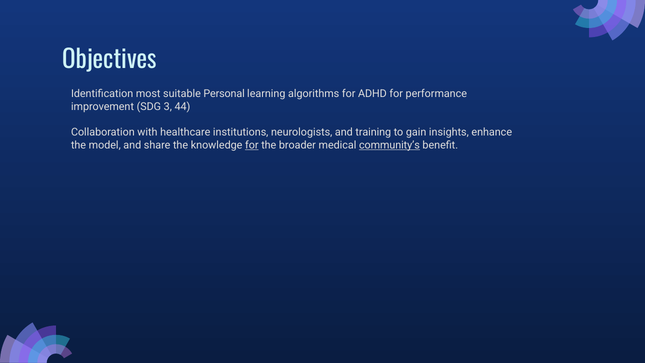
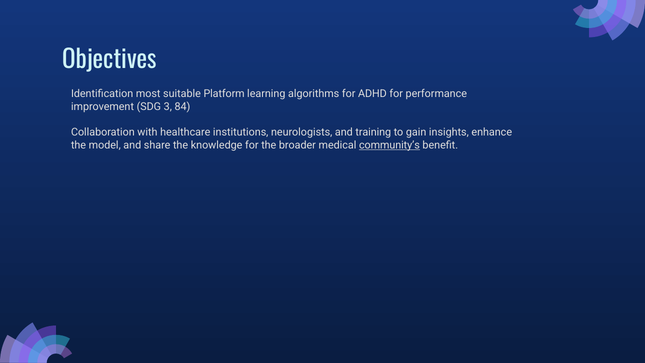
Personal: Personal -> Platform (224, 94)
44: 44 -> 84 (182, 106)
for underline: present -> none (252, 145)
